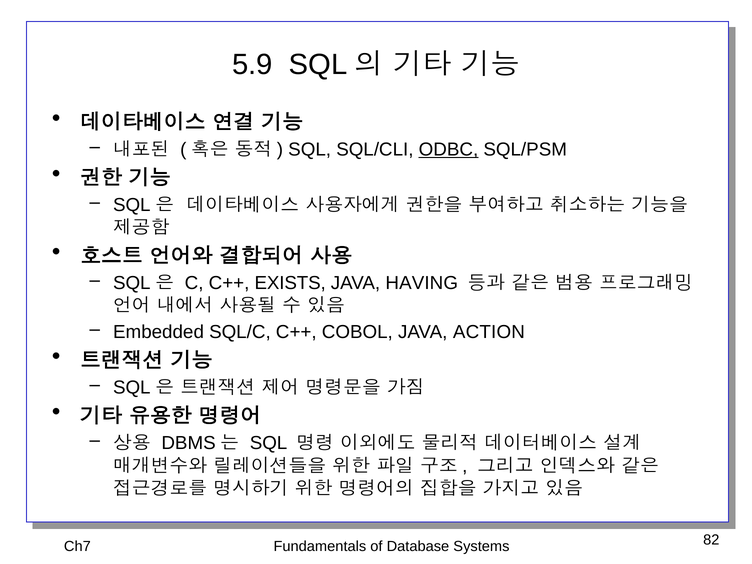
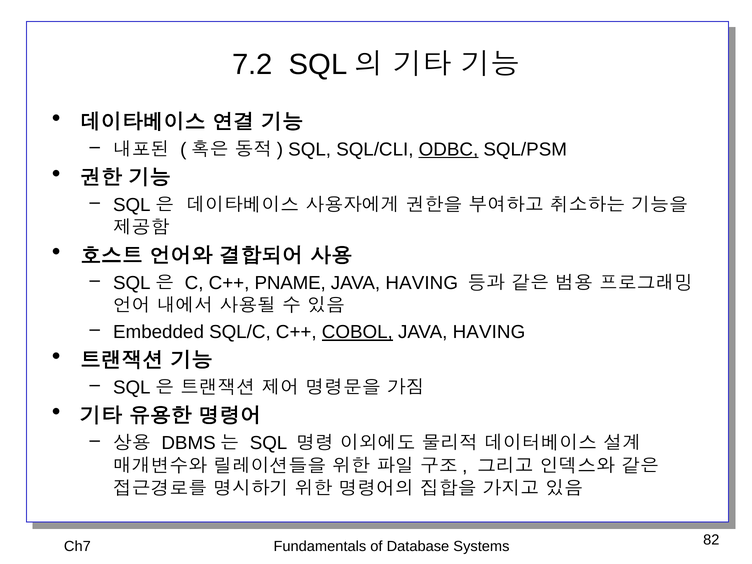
5.9: 5.9 -> 7.2 (252, 65)
EXISTS: EXISTS -> PNAME (290, 283)
COBOL underline: none -> present (357, 332)
ACTION: ACTION -> HAVING (489, 332)
